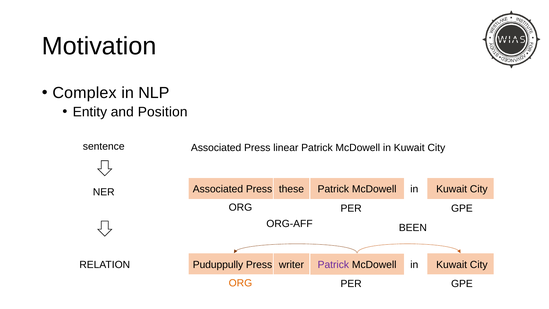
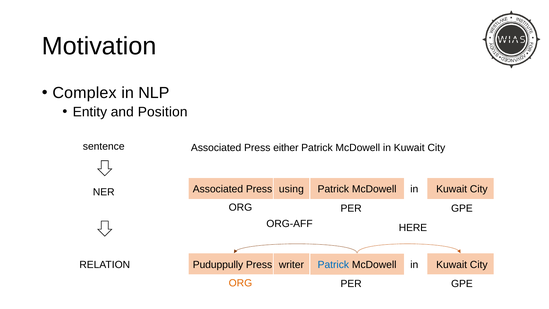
linear: linear -> either (286, 148)
these: these -> using (291, 189)
BEEN: BEEN -> HERE (413, 228)
Patrick colour: purple -> blue (333, 265)
